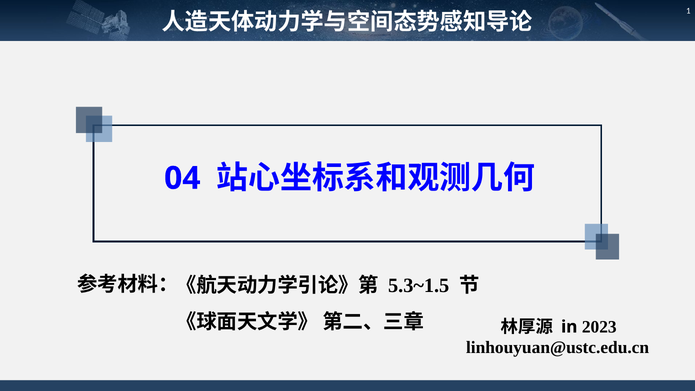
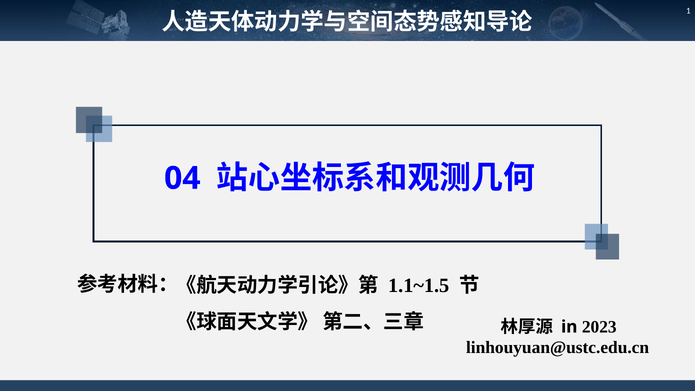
5.3~1.5: 5.3~1.5 -> 1.1~1.5 (419, 286)
